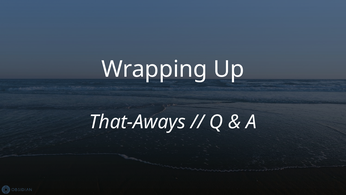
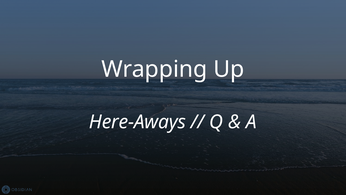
That-Aways: That-Aways -> Here-Aways (137, 122)
